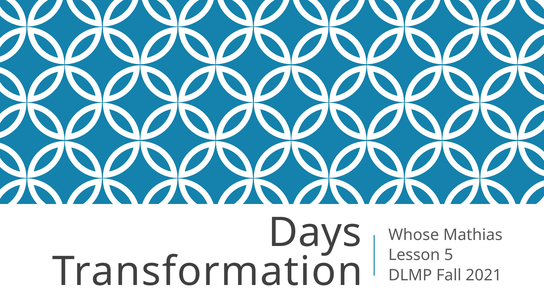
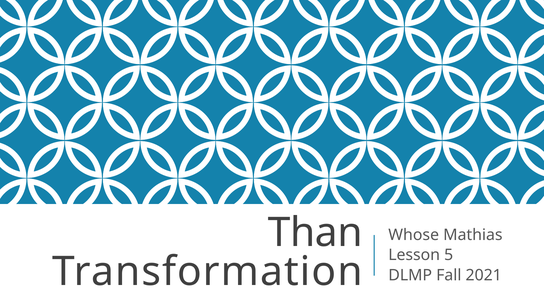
Days: Days -> Than (315, 233)
